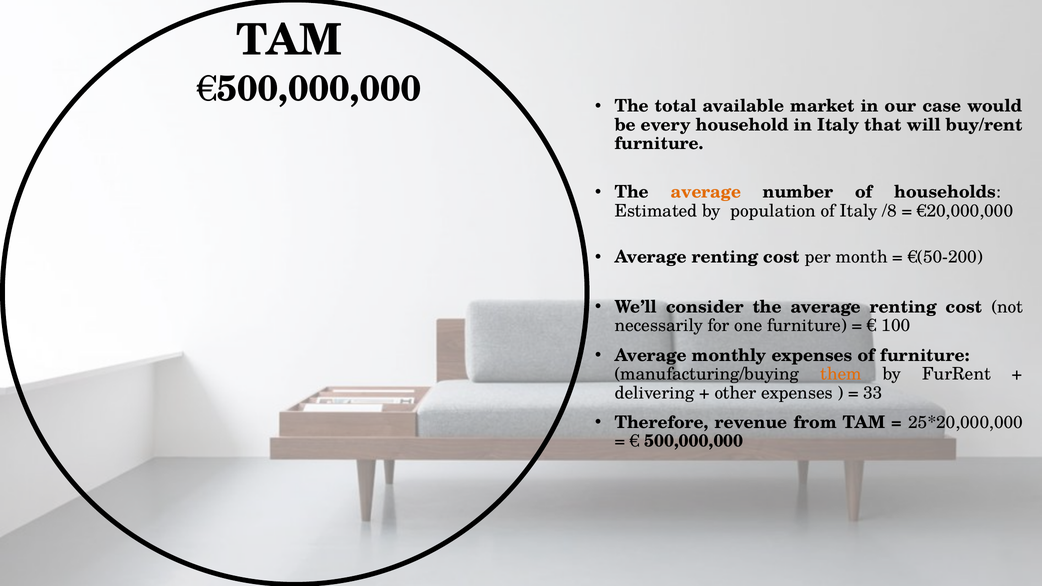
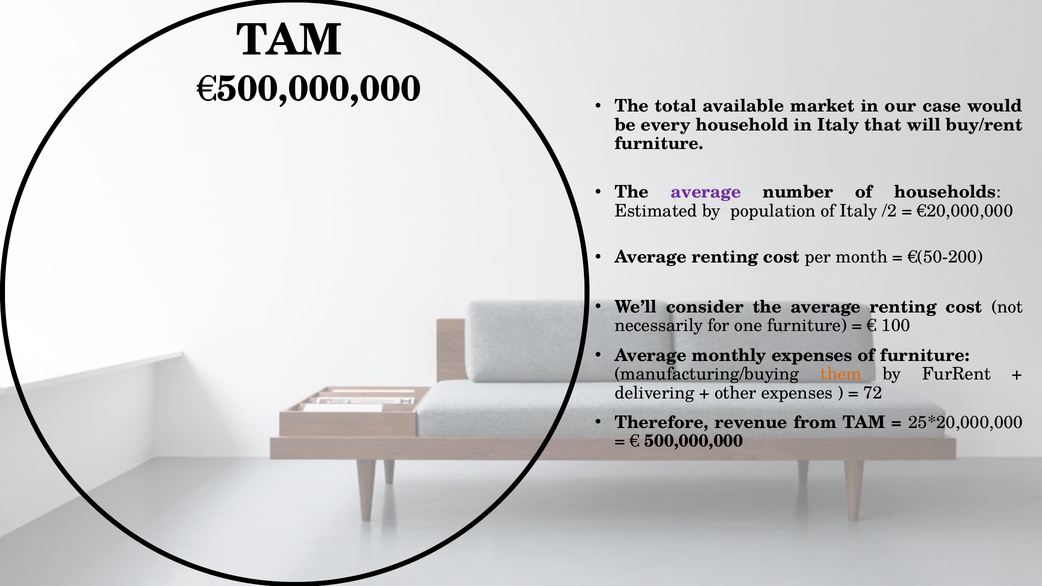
average colour: orange -> purple (706, 192)
/8: /8 -> /2 (890, 211)
33: 33 -> 72 (873, 393)
